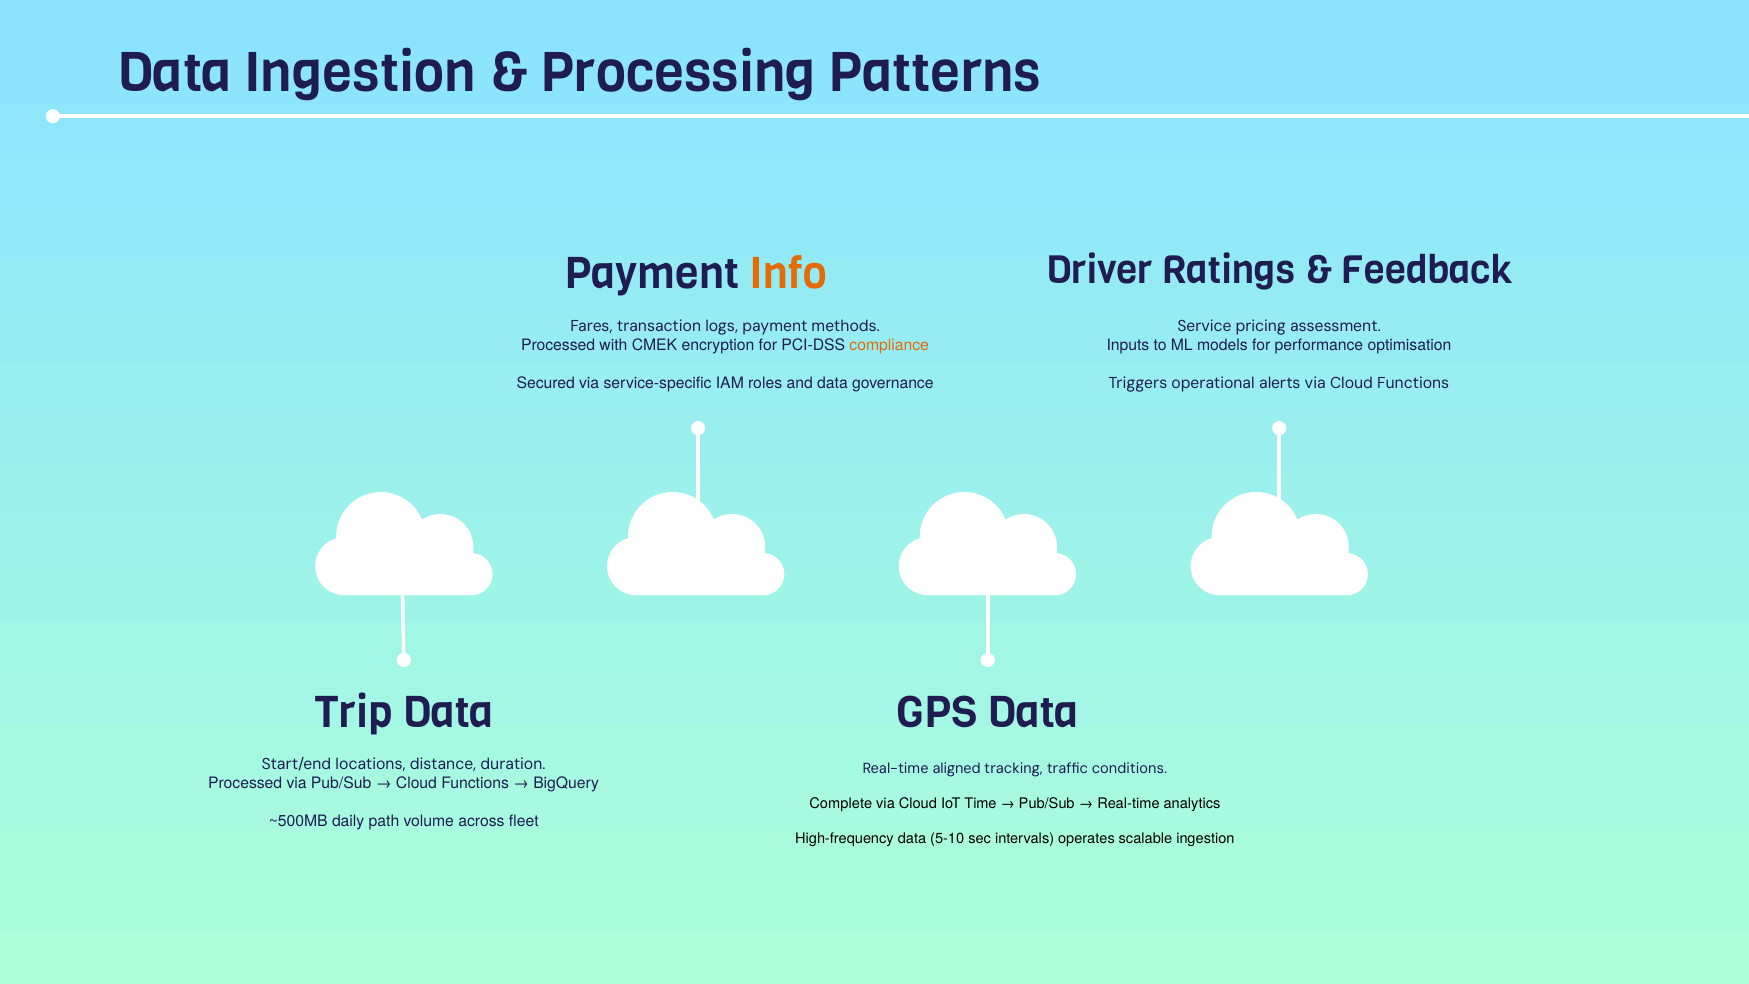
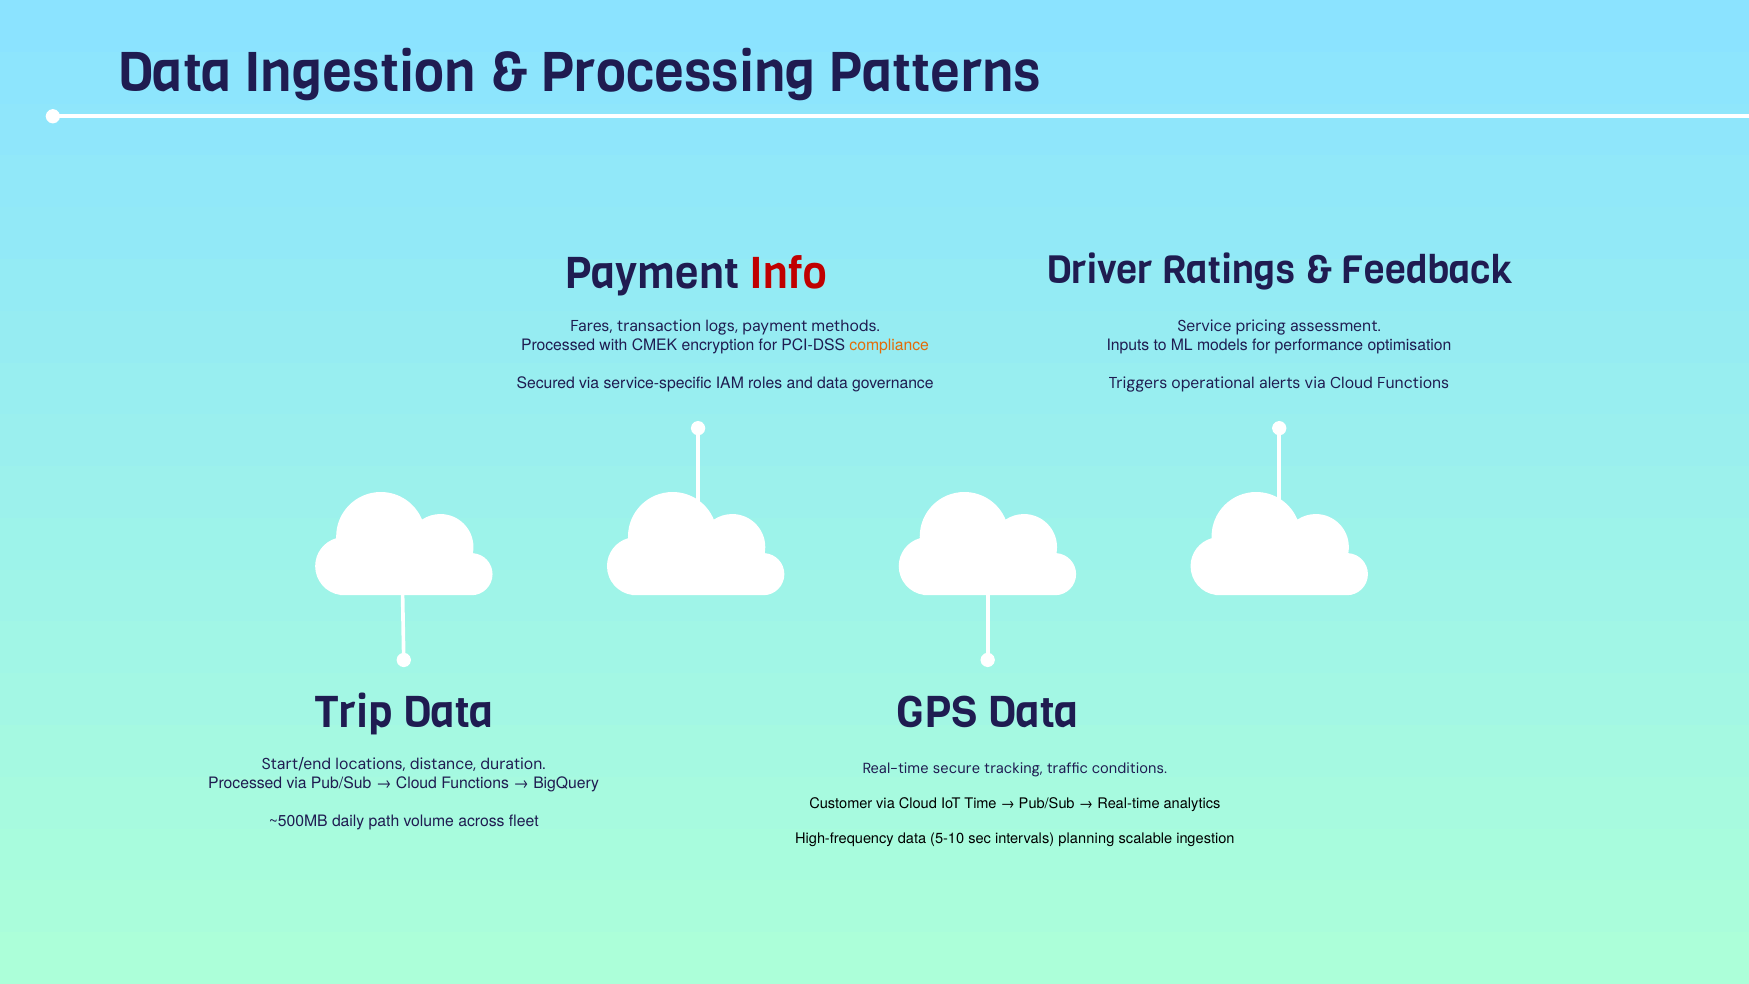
Info colour: orange -> red (788, 274)
aligned: aligned -> secure (956, 769)
Complete: Complete -> Customer (841, 804)
operates: operates -> planning (1086, 839)
